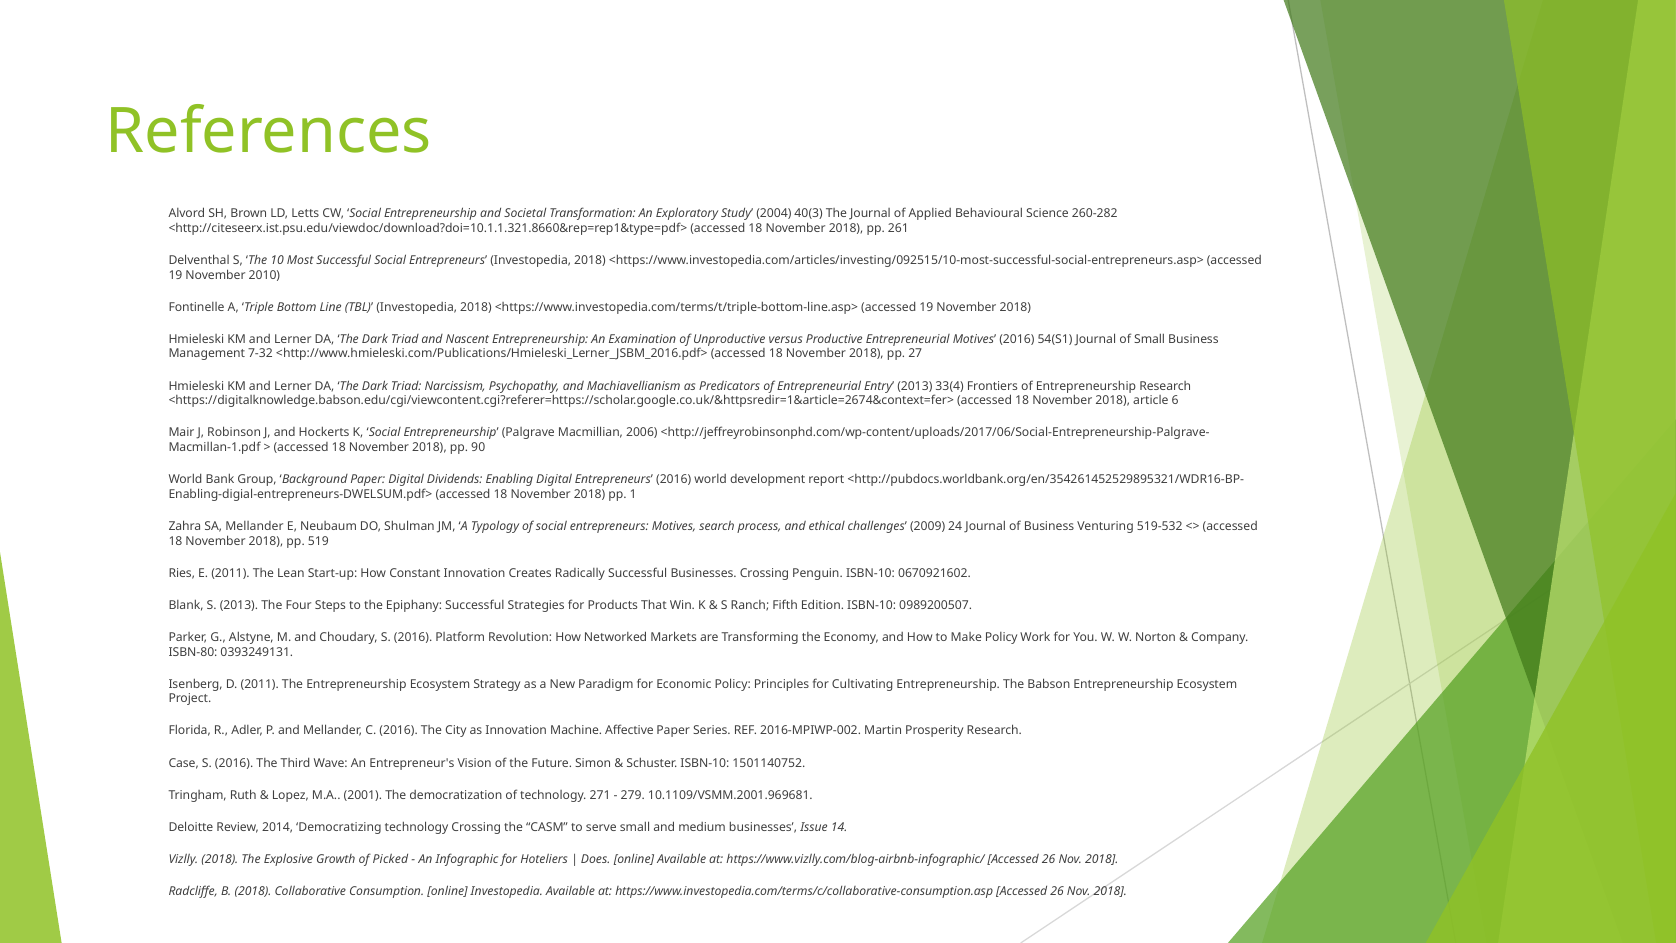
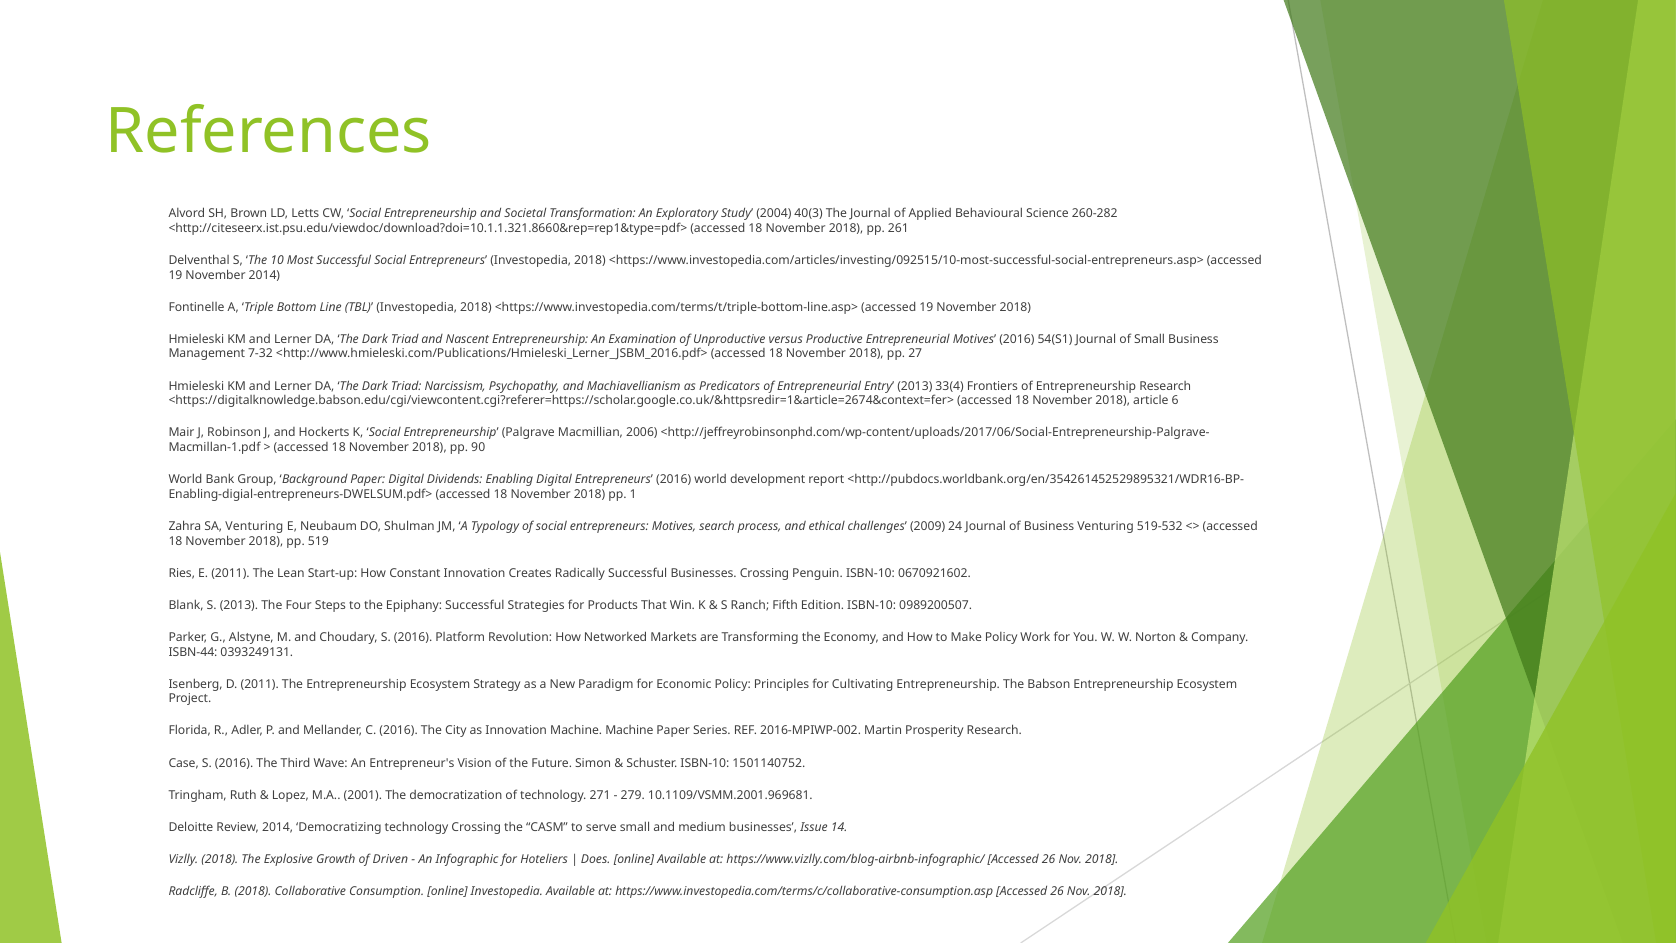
November 2010: 2010 -> 2014 (264, 275)
SA Mellander: Mellander -> Venturing (254, 526)
ISBN-80: ISBN-80 -> ISBN-44 (193, 652)
Machine Affective: Affective -> Machine (629, 731)
Picked: Picked -> Driven (390, 859)
